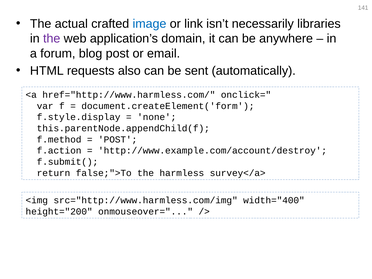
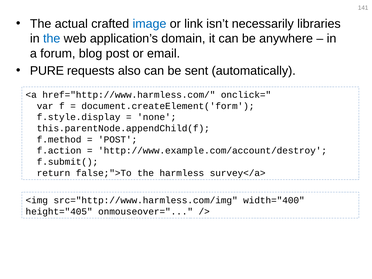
the colour: purple -> blue (52, 39)
HTML: HTML -> PURE (47, 71)
height="200: height="200 -> height="405 (59, 211)
